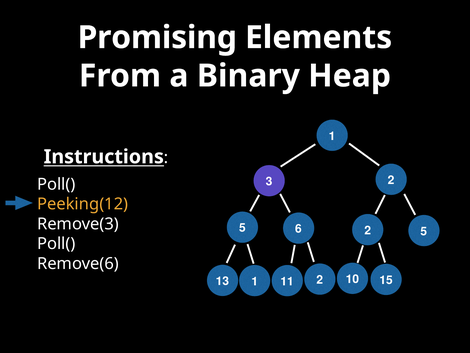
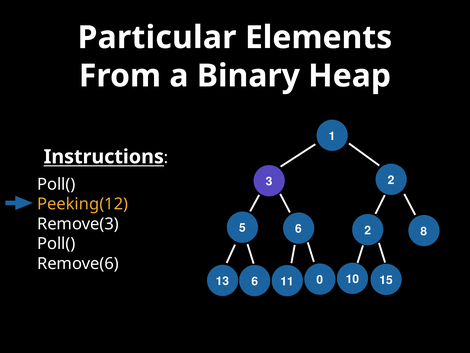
Promising: Promising -> Particular (157, 37)
5: 5 -> 8 (424, 231)
13 1: 1 -> 6 (255, 281)
11 2: 2 -> 0 (320, 280)
